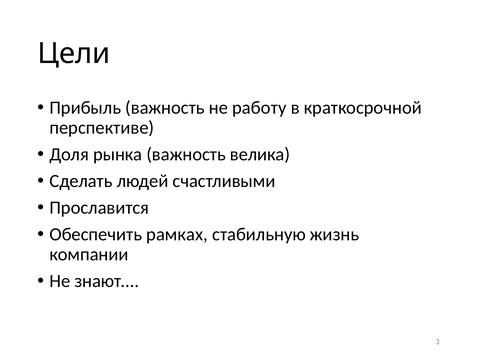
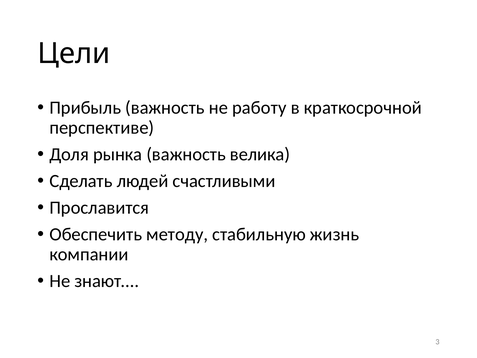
рамках: рамках -> методу (177, 234)
